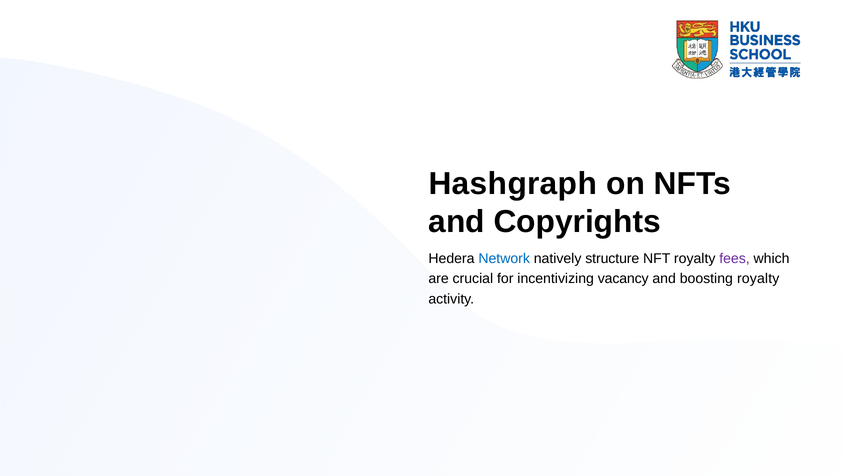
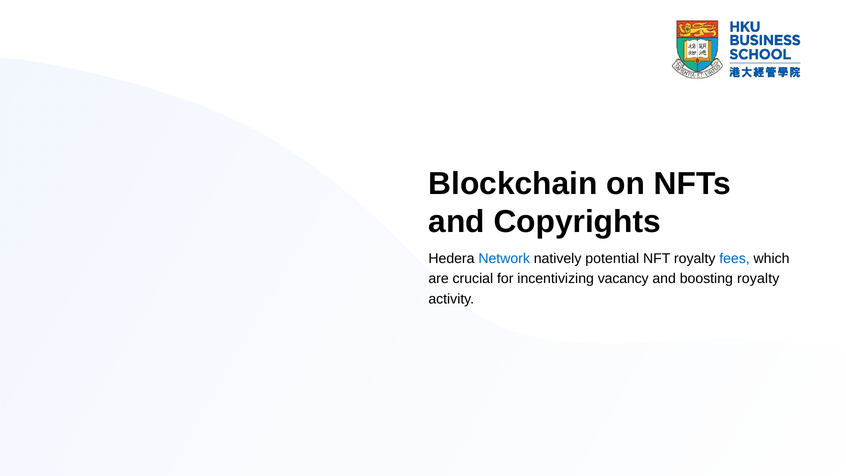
Hashgraph: Hashgraph -> Blockchain (513, 184)
structure: structure -> potential (612, 258)
fees colour: purple -> blue (735, 258)
